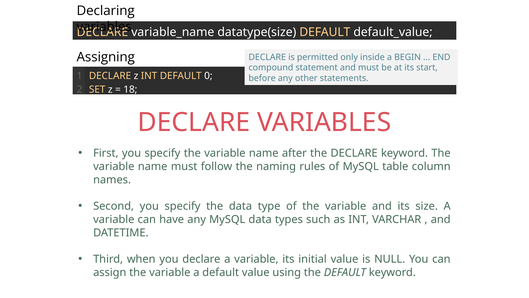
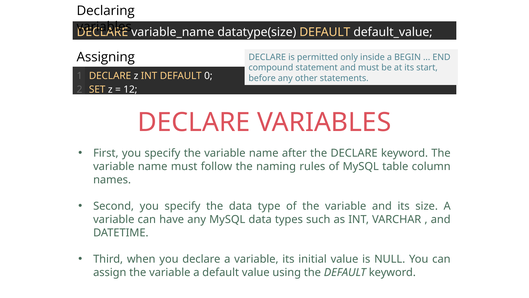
18: 18 -> 12 (130, 89)
